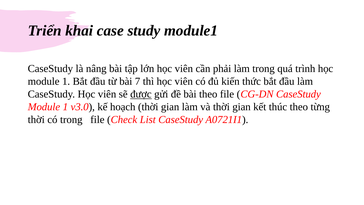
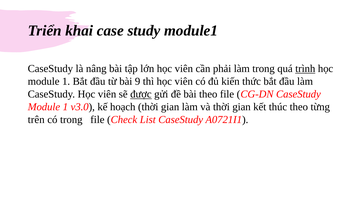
trình underline: none -> present (305, 69)
7: 7 -> 9 (138, 81)
thời: thời -> trên (36, 120)
